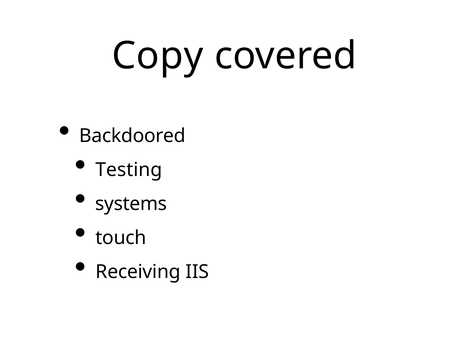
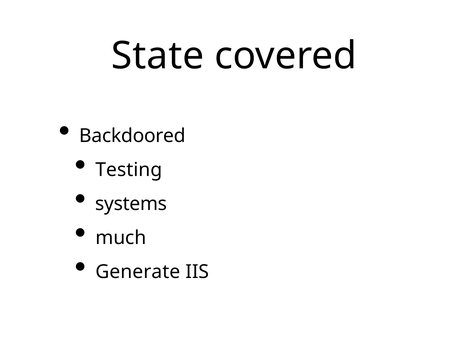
Copy: Copy -> State (158, 56)
touch: touch -> much (121, 238)
Receiving: Receiving -> Generate (138, 272)
